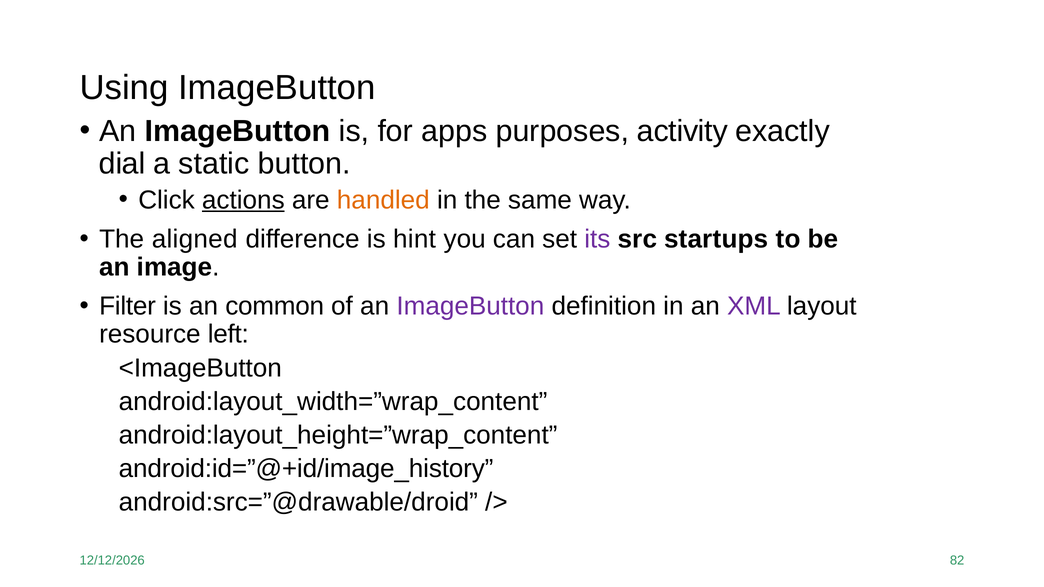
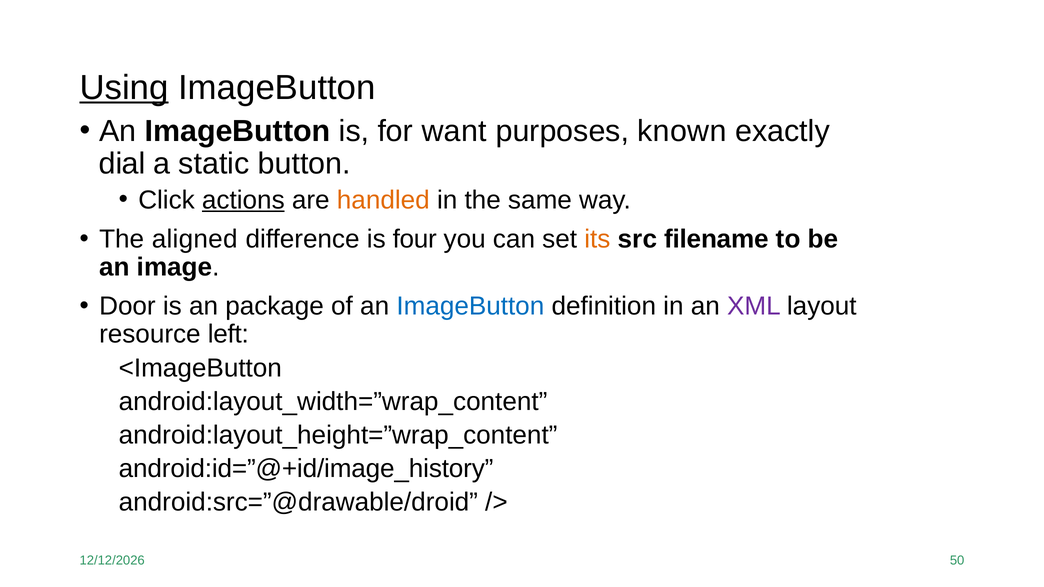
Using underline: none -> present (124, 88)
apps: apps -> want (454, 131)
activity: activity -> known (682, 131)
hint: hint -> four (415, 239)
its colour: purple -> orange (597, 239)
startups: startups -> filename (717, 239)
Filter: Filter -> Door (127, 306)
common: common -> package (275, 306)
ImageButton colour: purple -> blue (470, 306)
82: 82 -> 50 (957, 561)
